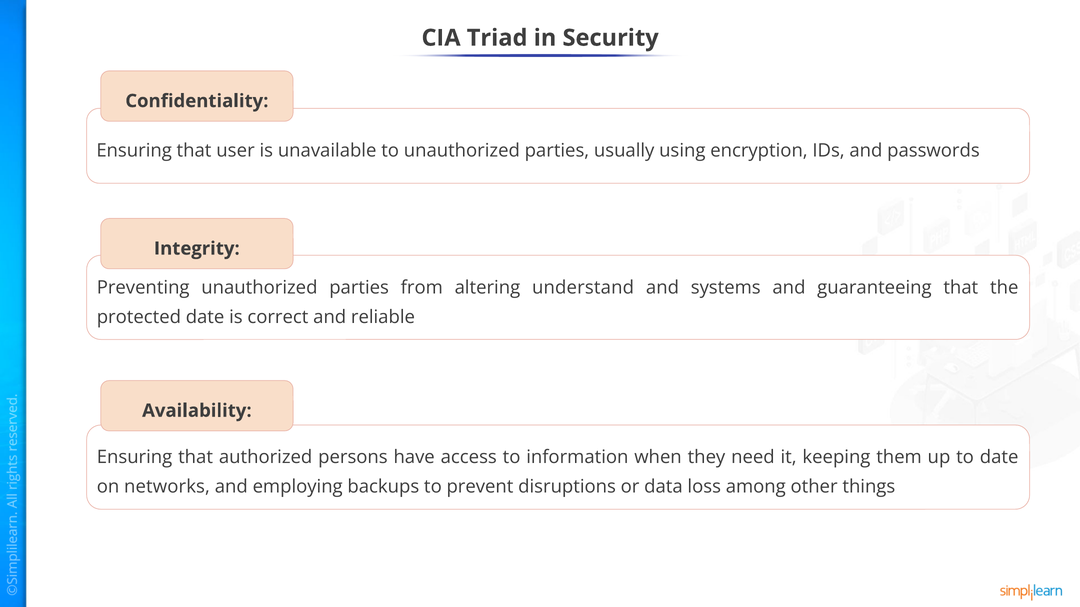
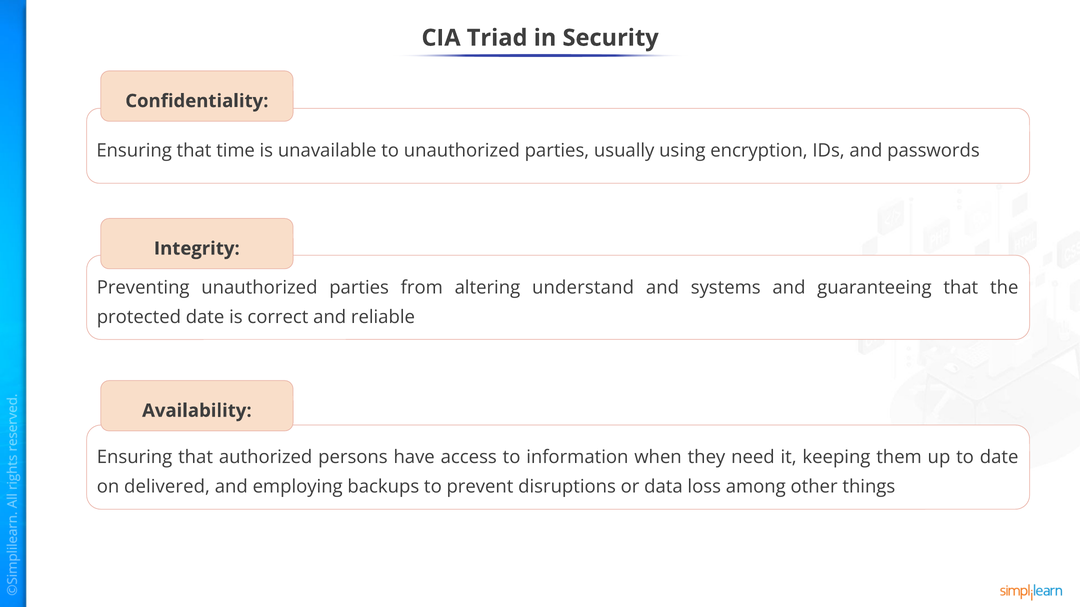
user: user -> time (236, 151)
networks: networks -> delivered (167, 487)
